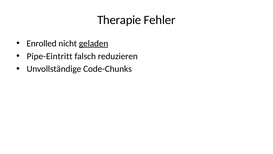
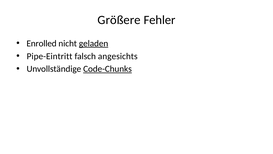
Therapie: Therapie -> Größere (119, 20)
reduzieren: reduzieren -> angesichts (118, 56)
Code-Chunks underline: none -> present (108, 69)
